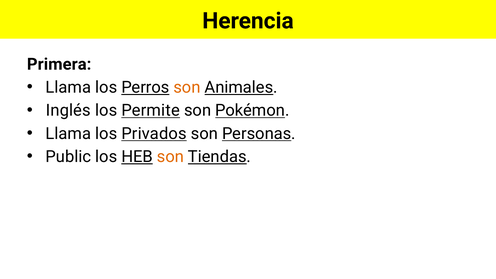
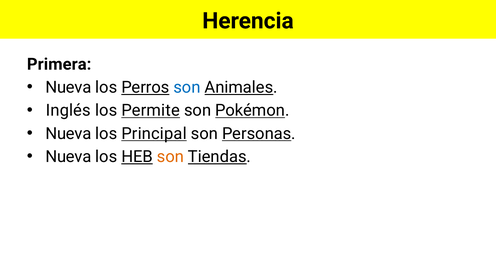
Llama: Llama -> Nueva (68, 87)
son colour: orange -> blue (187, 87)
Llama: Llama -> Nueva (68, 134)
Privados: Privados -> Principal (154, 134)
Public: Public -> Nueva (68, 157)
